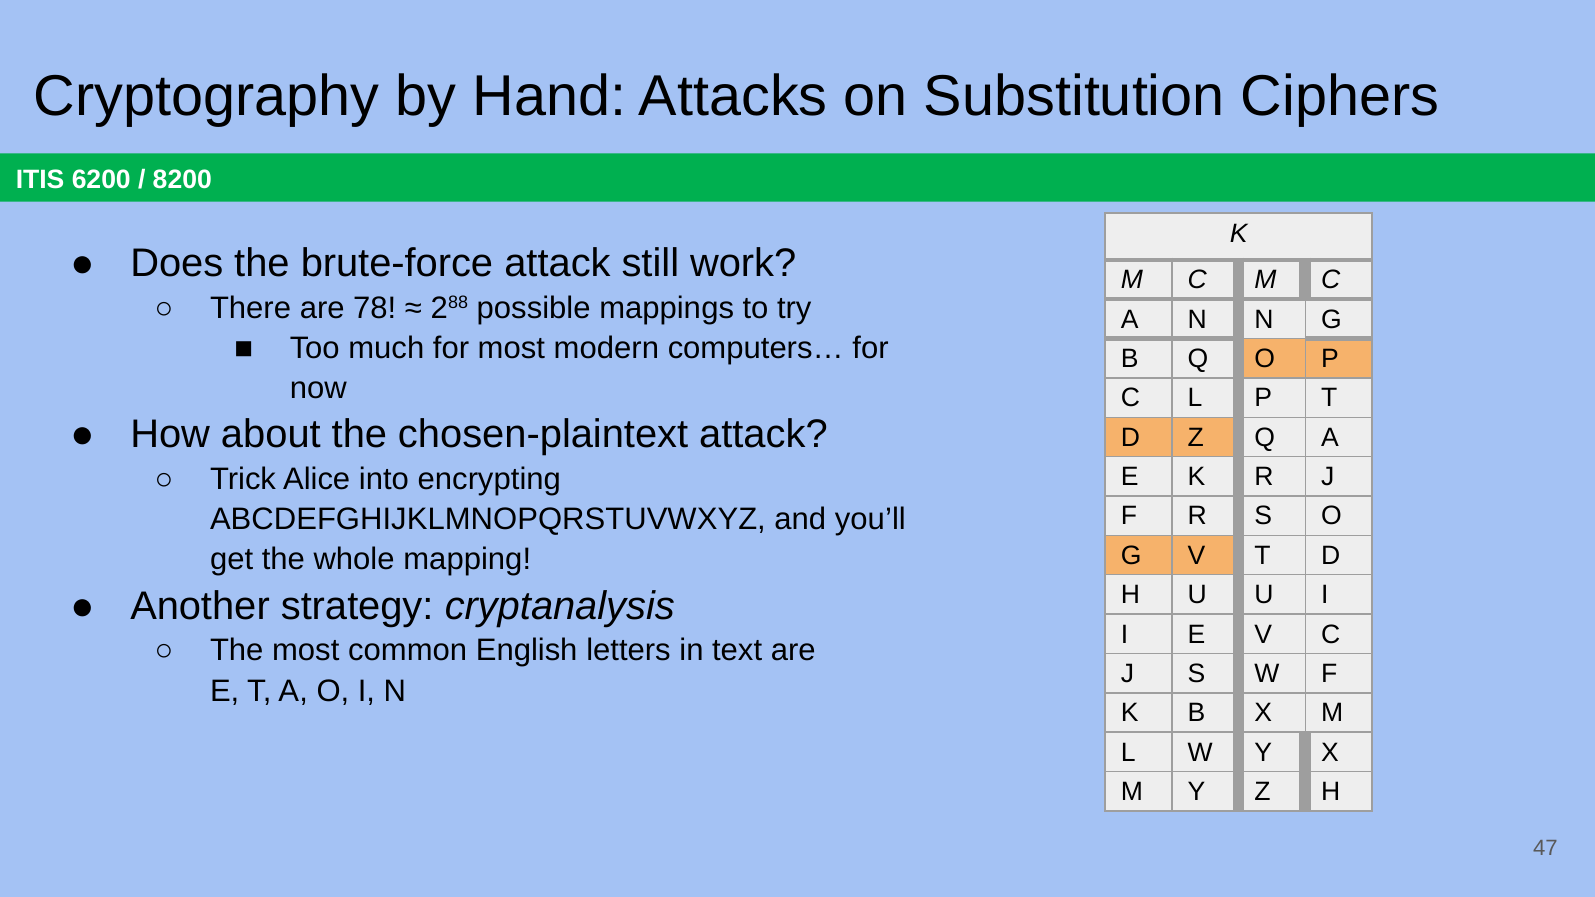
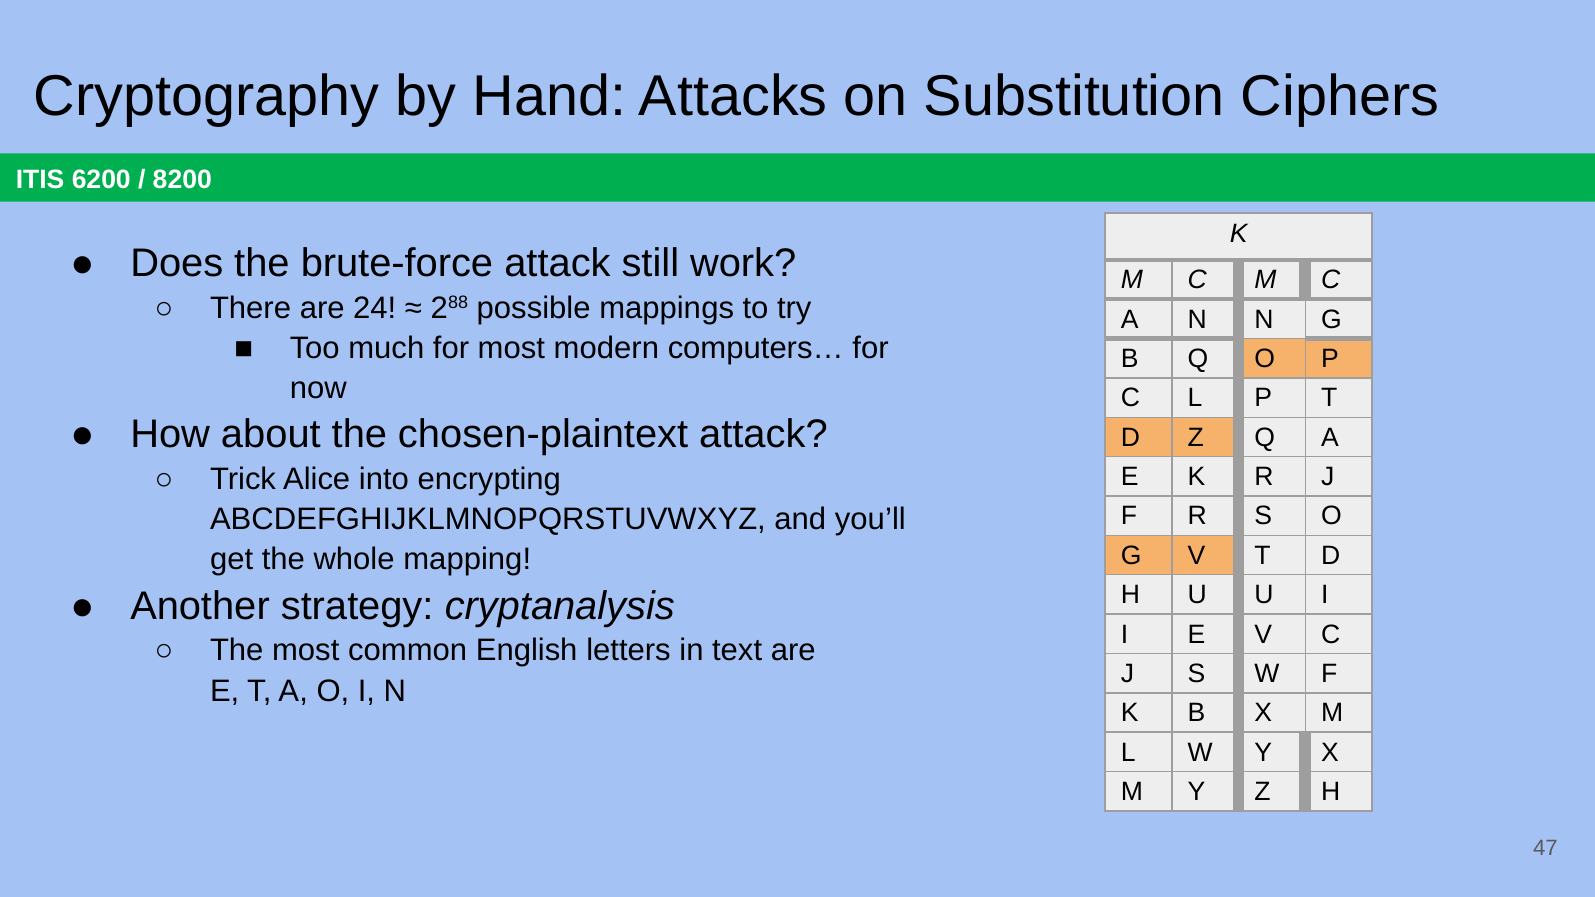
78: 78 -> 24 (375, 308)
